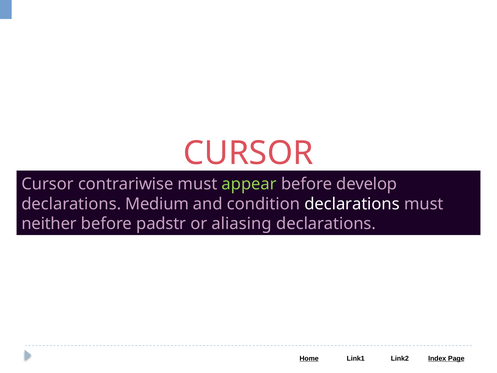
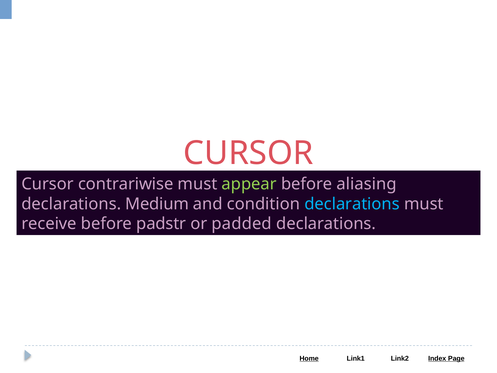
develop: develop -> aliasing (367, 184)
declarations colour: white -> light blue (352, 204)
neither: neither -> receive (49, 224)
aliasing: aliasing -> padded (242, 224)
